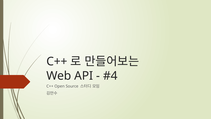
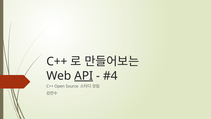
API underline: none -> present (84, 76)
